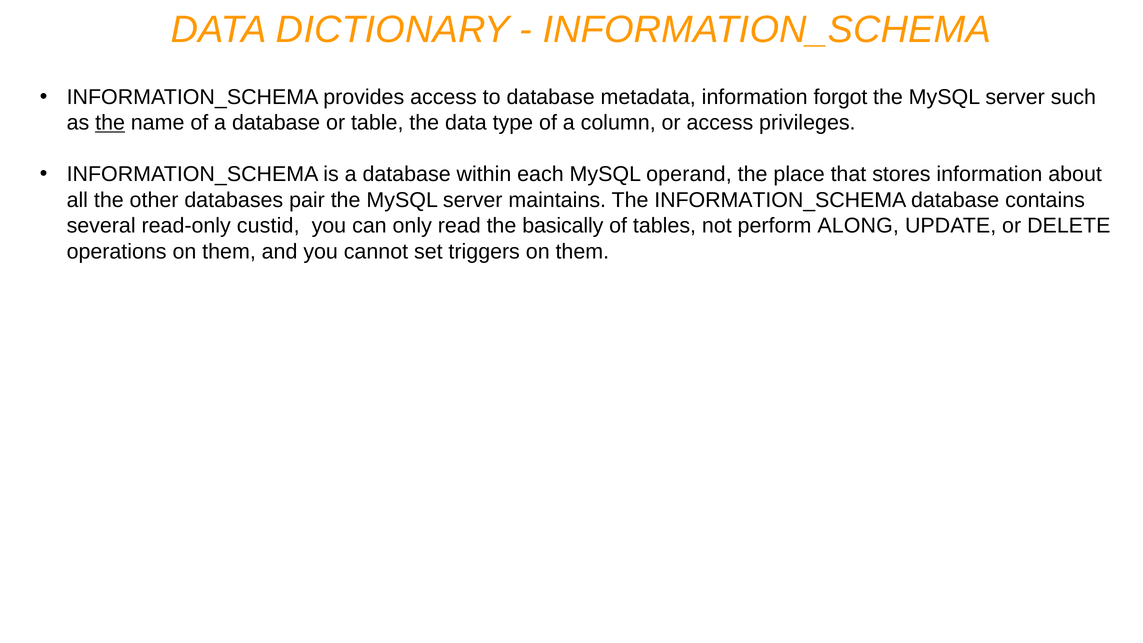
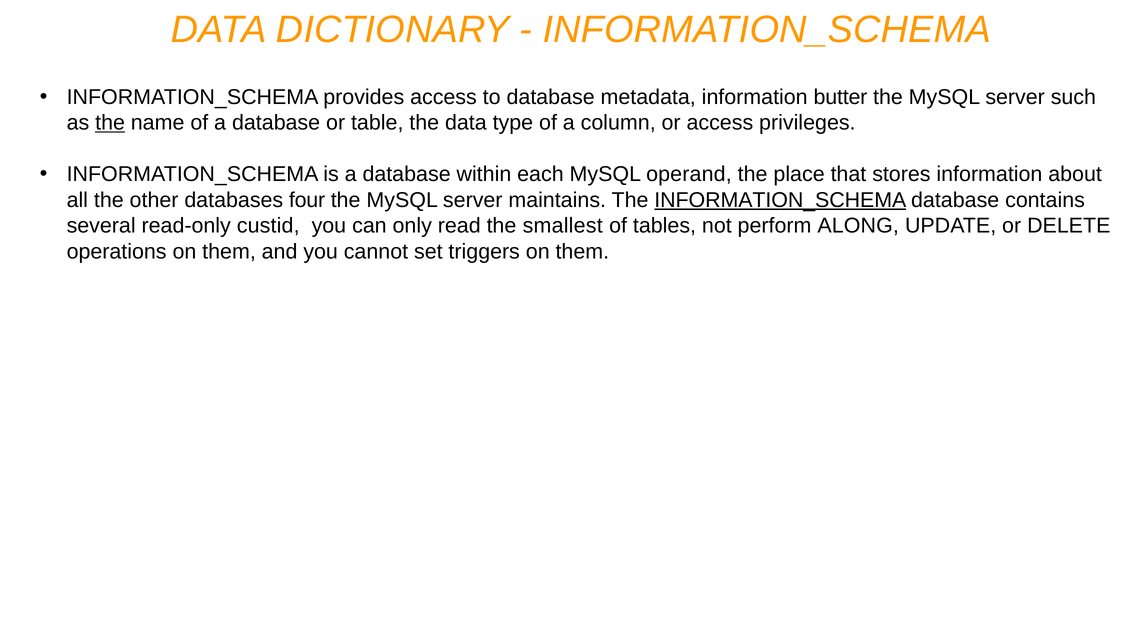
forgot: forgot -> butter (840, 97)
pair: pair -> four (307, 200)
INFORMATION_SCHEMA underline: none -> present (780, 200)
basically: basically -> smallest (563, 226)
